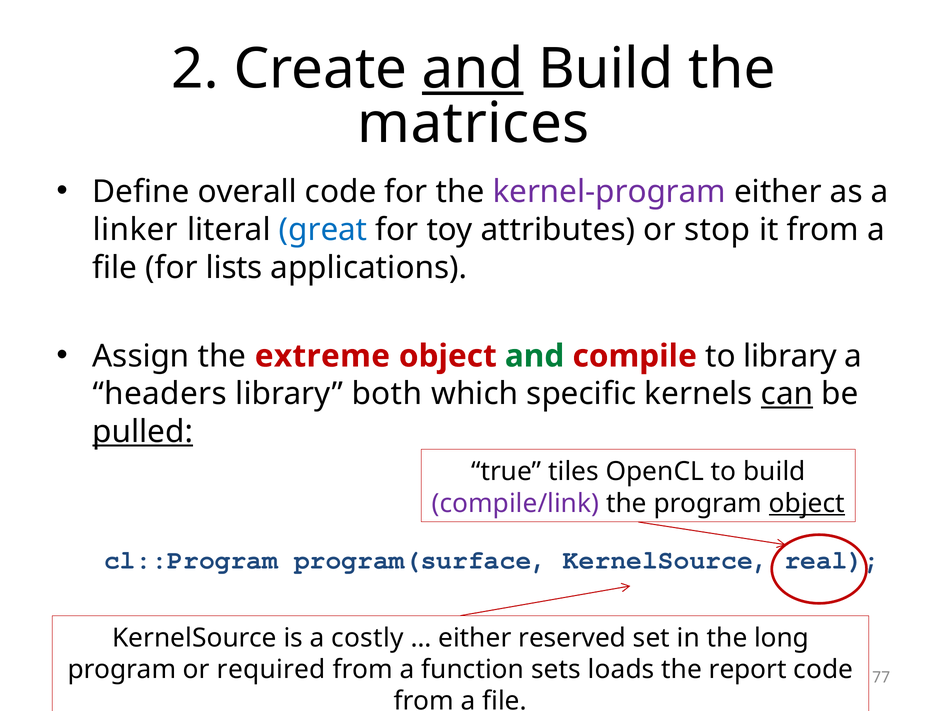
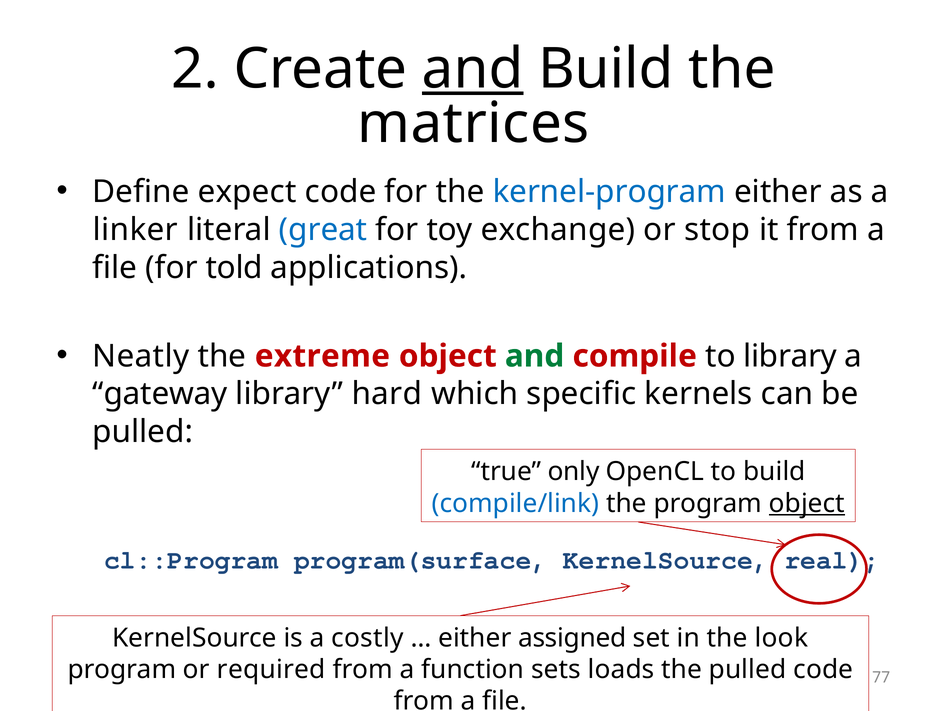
overall: overall -> expect (247, 192)
kernel-program colour: purple -> blue (609, 192)
attributes: attributes -> exchange (558, 229)
lists: lists -> told (234, 267)
Assign: Assign -> Neatly (141, 356)
headers: headers -> gateway (160, 394)
both: both -> hard (387, 394)
can underline: present -> none (787, 394)
pulled underline: present -> none (143, 432)
tiles: tiles -> only (574, 471)
compile/link colour: purple -> blue (516, 503)
reserved: reserved -> assigned (572, 637)
long: long -> look (781, 637)
the report: report -> pulled (748, 669)
